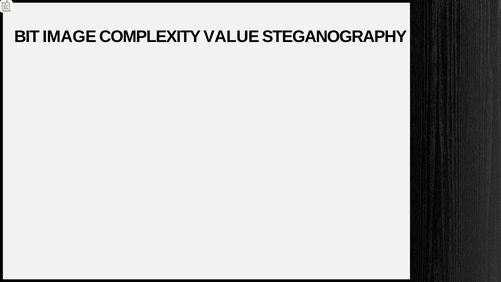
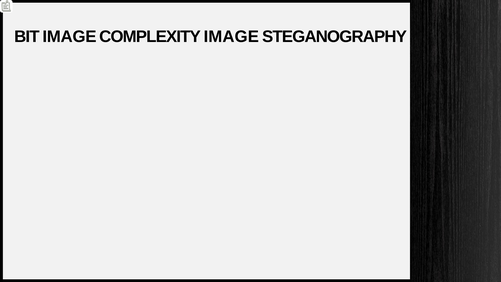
COMPLEXITY VALUE: VALUE -> IMAGE (231, 37)
